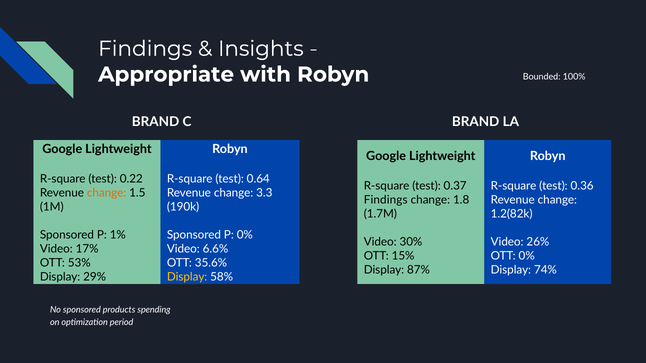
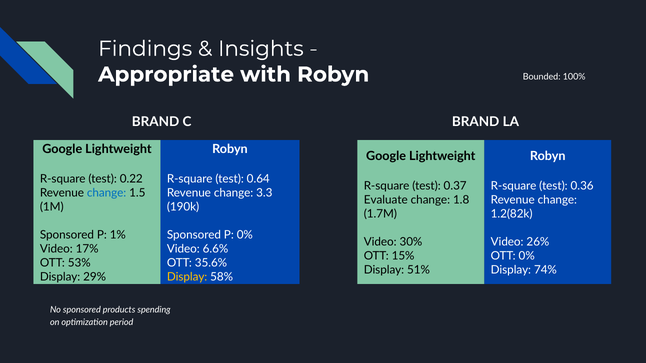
change colour: orange -> blue (107, 193)
Findings: Findings -> Evaluate (386, 200)
87%: 87% -> 51% (418, 270)
